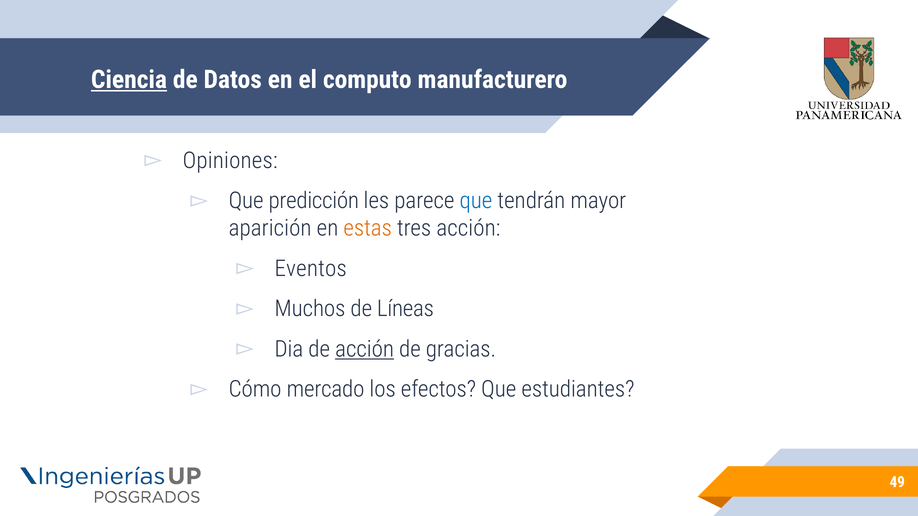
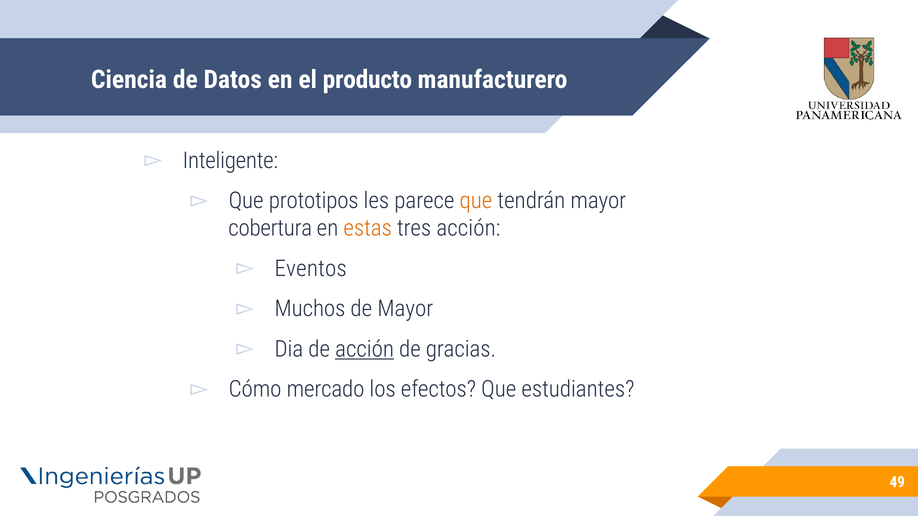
Ciencia underline: present -> none (129, 80)
computo: computo -> producto (367, 80)
Opiniones: Opiniones -> Inteligente (230, 161)
predicción: predicción -> prototipos (314, 201)
que colour: blue -> orange (476, 201)
aparición: aparición -> cobertura (270, 228)
de Líneas: Líneas -> Mayor (405, 309)
